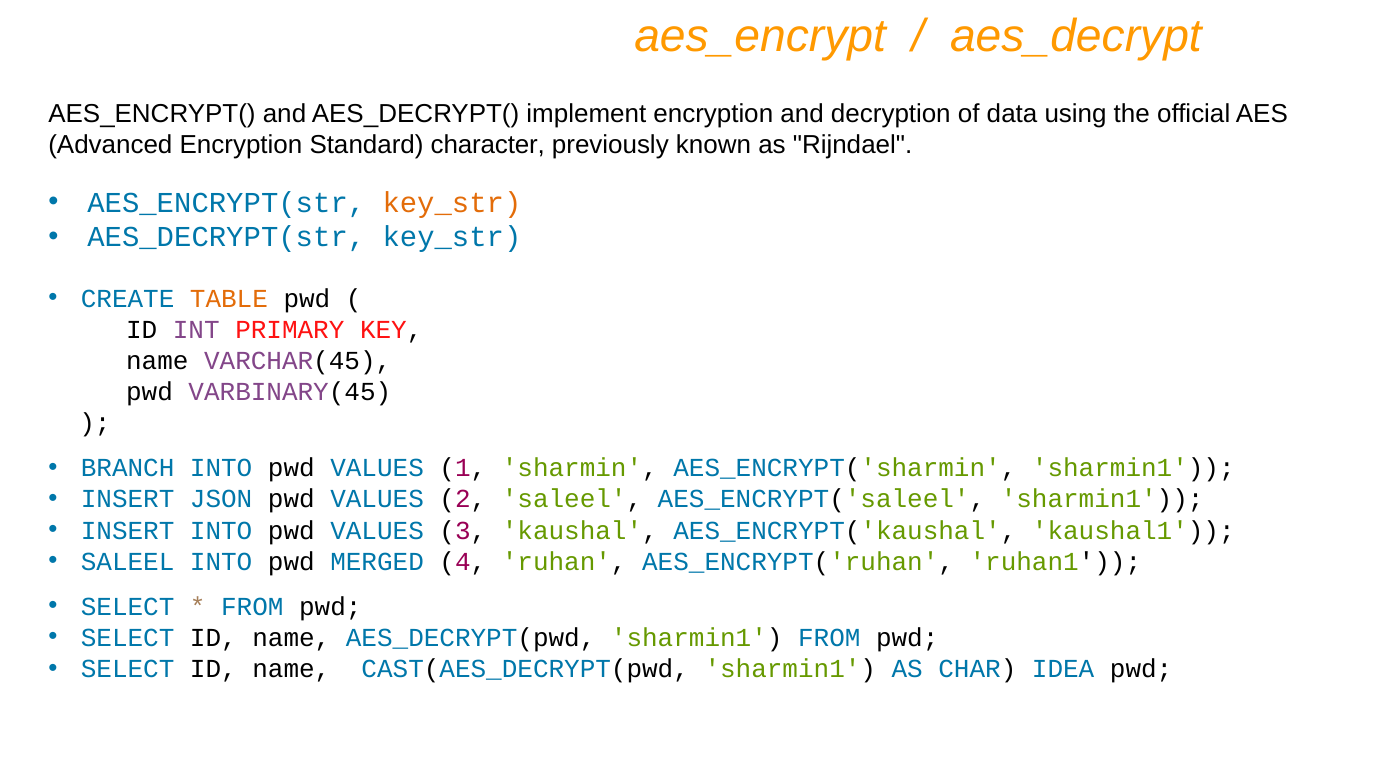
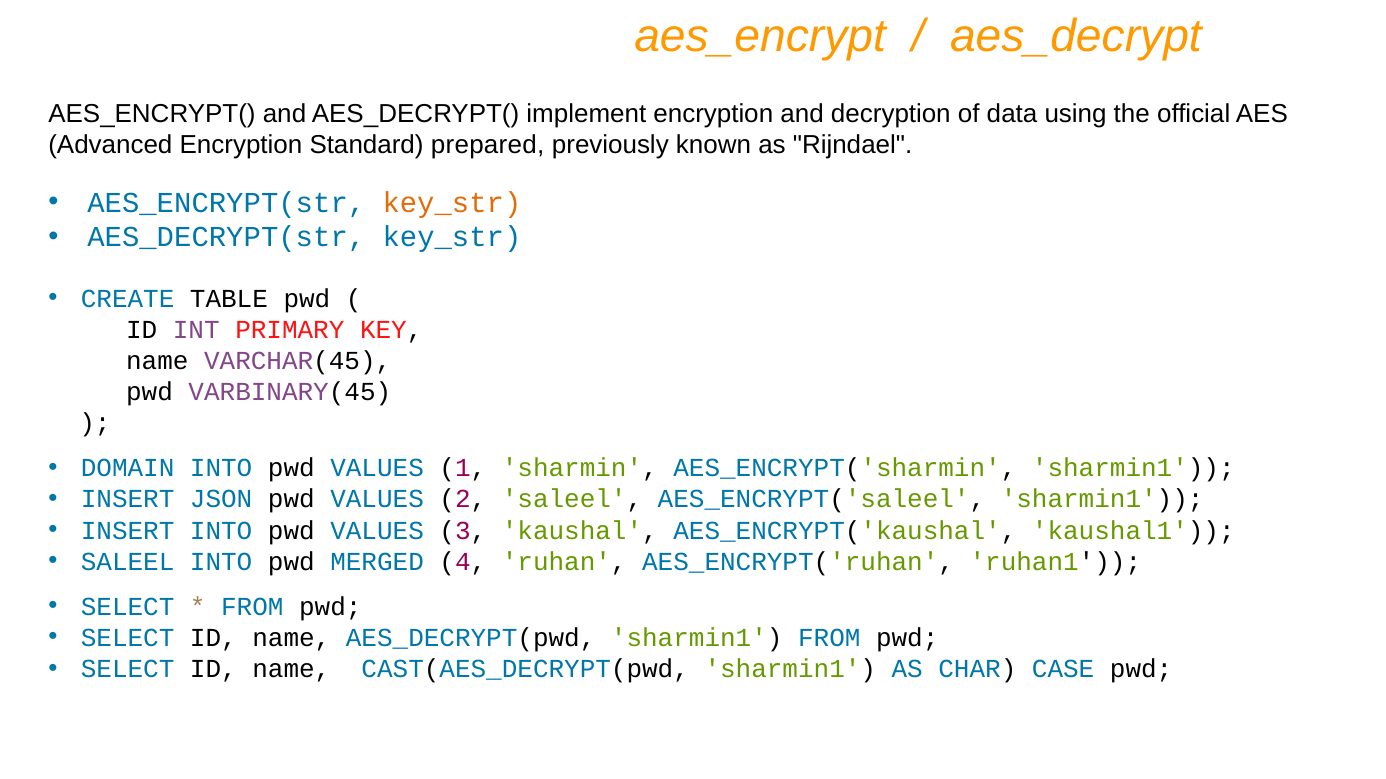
character: character -> prepared (488, 145)
TABLE colour: orange -> black (229, 299)
BRANCH: BRANCH -> DOMAIN (128, 469)
IDEA: IDEA -> CASE (1063, 670)
